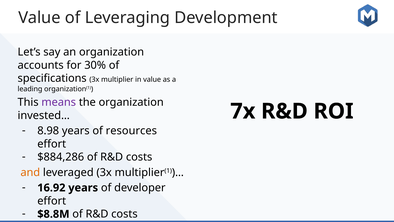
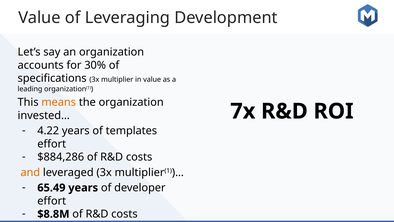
means colour: purple -> orange (59, 102)
8.98: 8.98 -> 4.22 (48, 131)
resources: resources -> templates (131, 131)
16.92: 16.92 -> 65.49 (51, 187)
